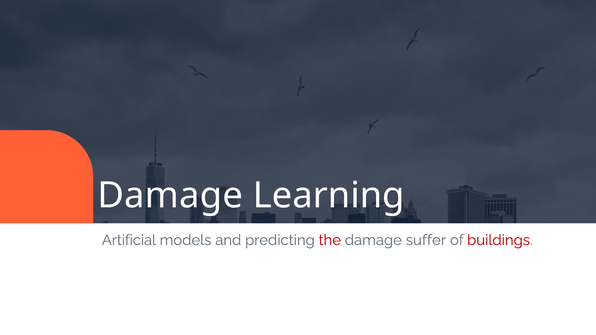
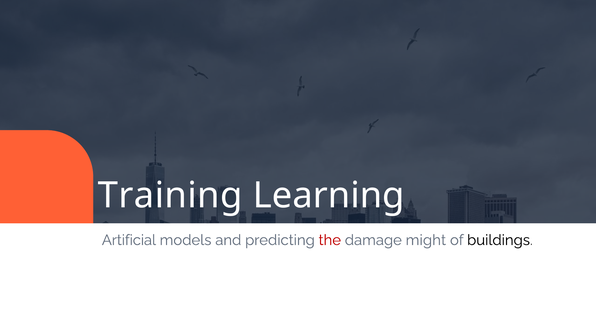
Damage: Damage -> Training (170, 196)
suffer: suffer -> might (426, 240)
buildings colour: red -> black (500, 240)
